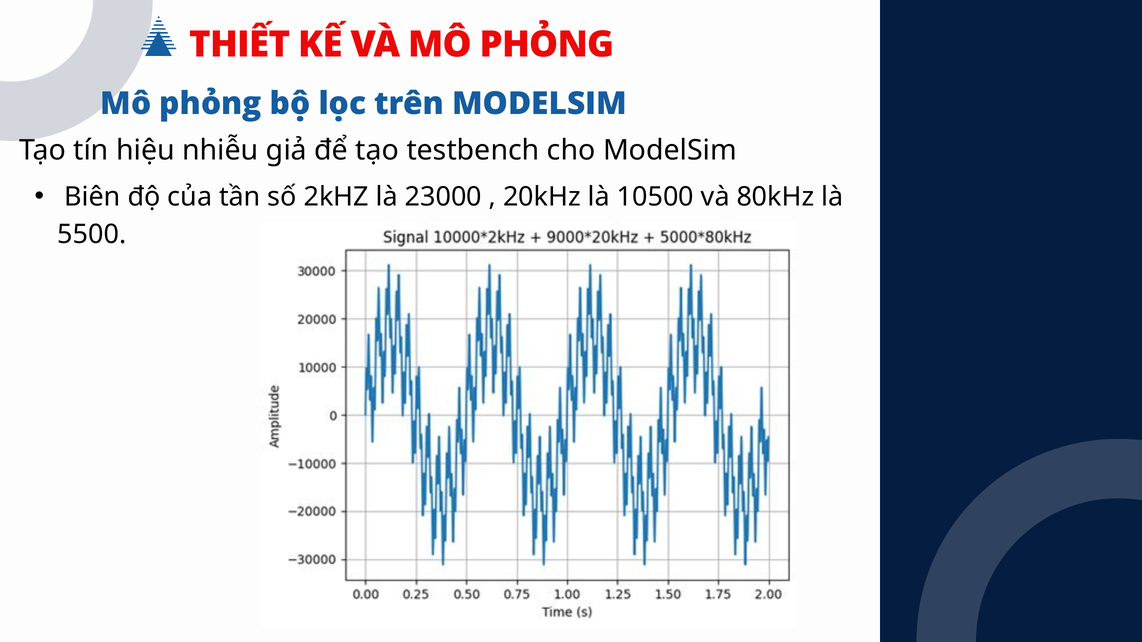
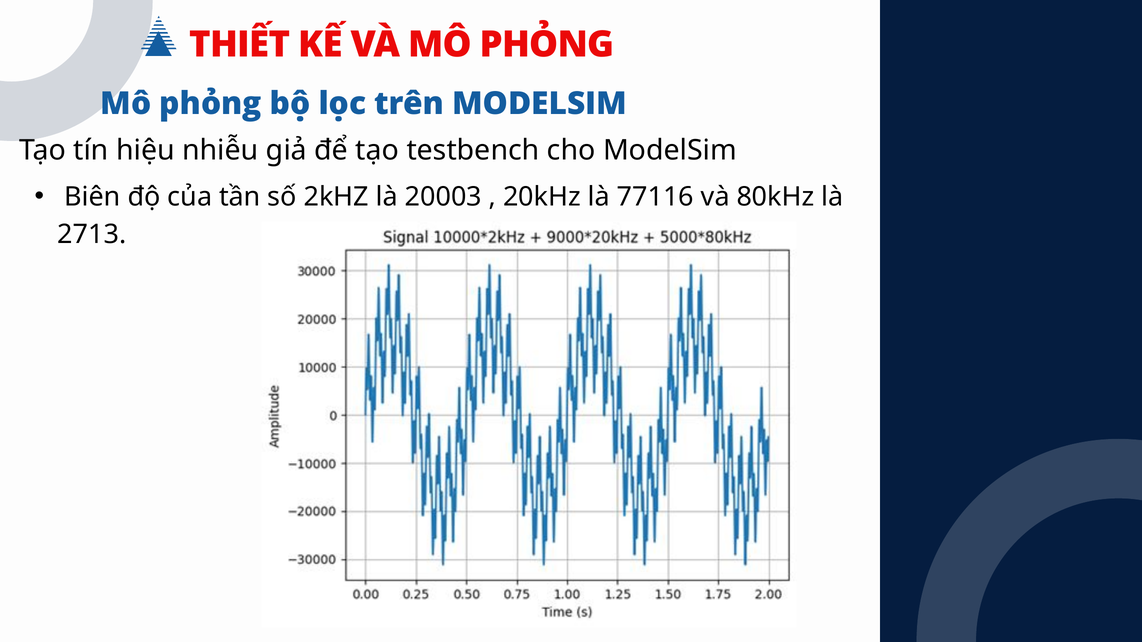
23000: 23000 -> 20003 (443, 197)
10500: 10500 -> 77116 (655, 197)
5500: 5500 -> 2713 (92, 235)
